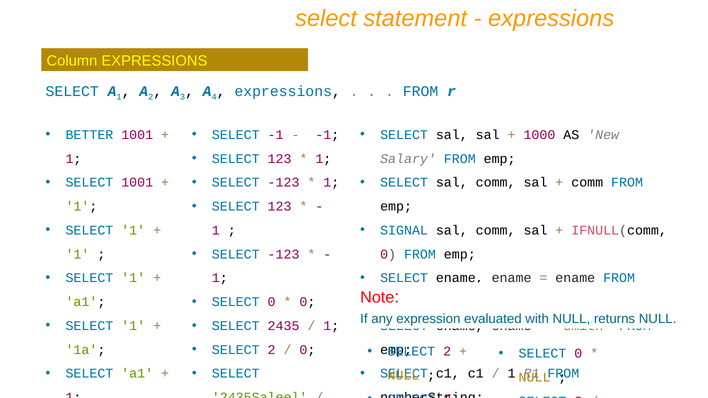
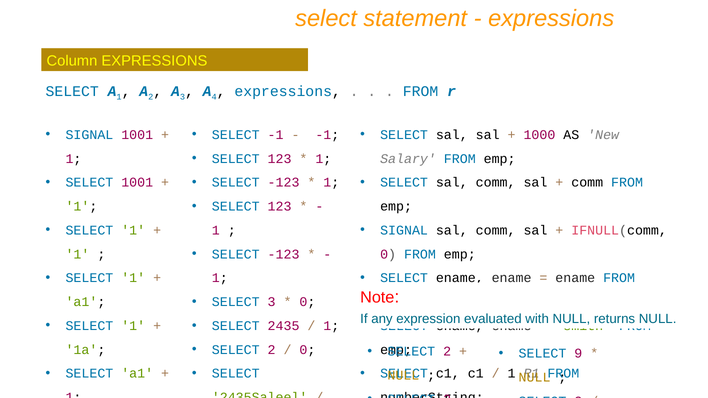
BETTER: BETTER -> SIGNAL (89, 135)
0: 0 -> 3 (272, 302)
0: 0 -> 9 (578, 354)
